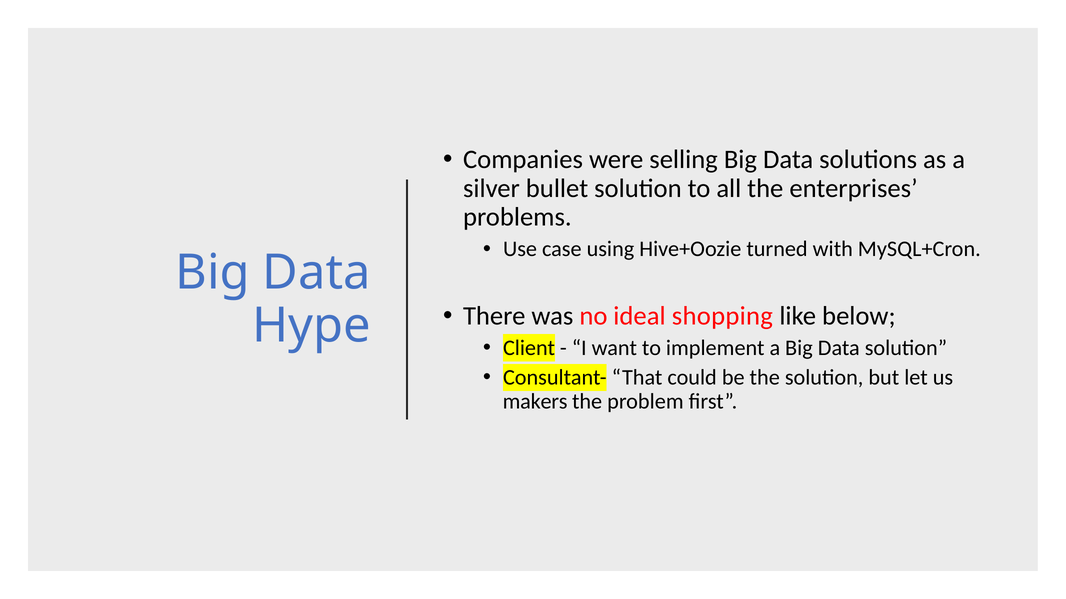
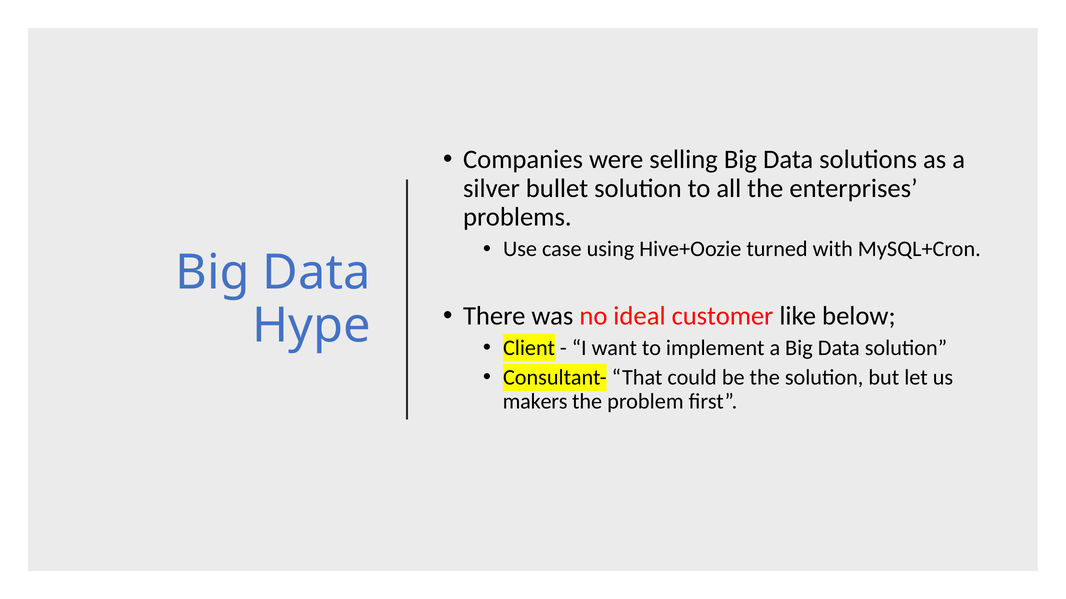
shopping: shopping -> customer (723, 316)
